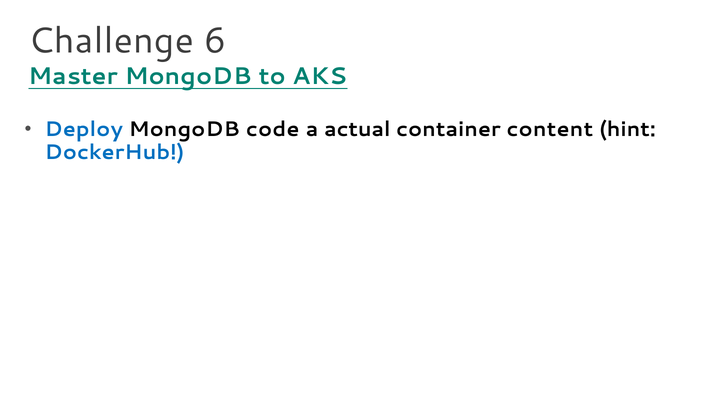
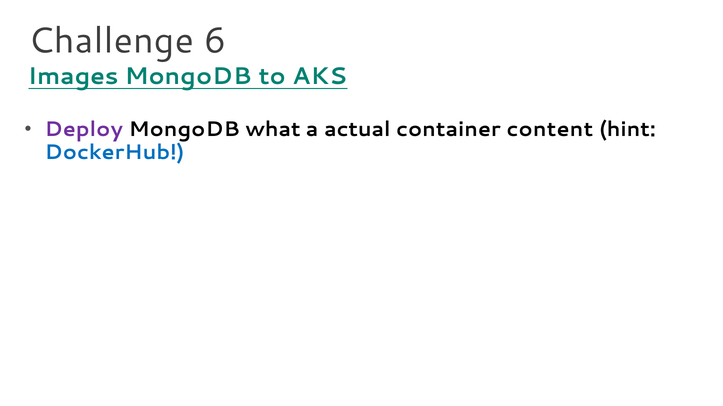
Master: Master -> Images (73, 77)
Deploy colour: blue -> purple (84, 130)
code: code -> what (273, 130)
